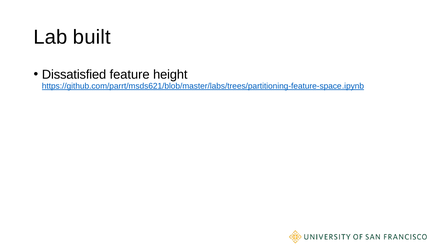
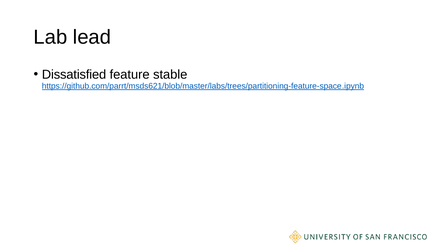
built: built -> lead (92, 37)
height: height -> stable (170, 75)
